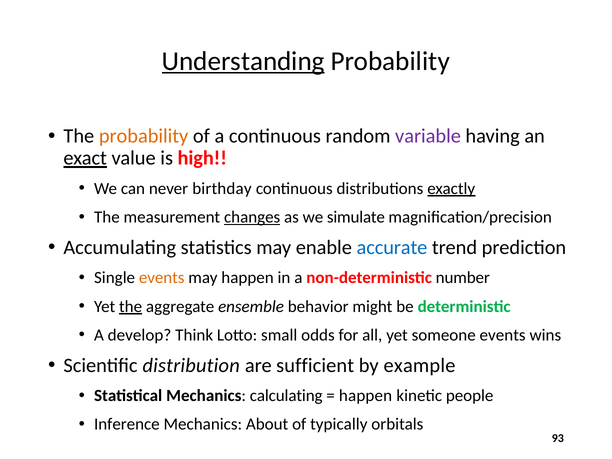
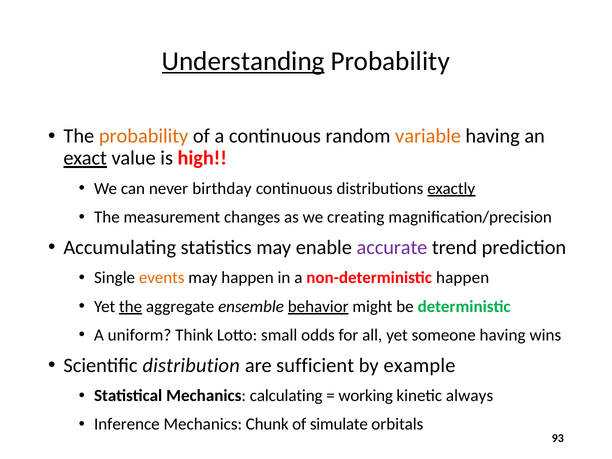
variable colour: purple -> orange (428, 136)
changes underline: present -> none (252, 217)
simulate: simulate -> creating (356, 217)
accurate colour: blue -> purple (392, 247)
non-deterministic number: number -> happen (463, 278)
behavior underline: none -> present (318, 306)
develop: develop -> uniform (140, 335)
someone events: events -> having (503, 335)
happen: happen -> working (366, 396)
people: people -> always (470, 396)
About: About -> Chunk (267, 424)
typically: typically -> simulate (339, 424)
